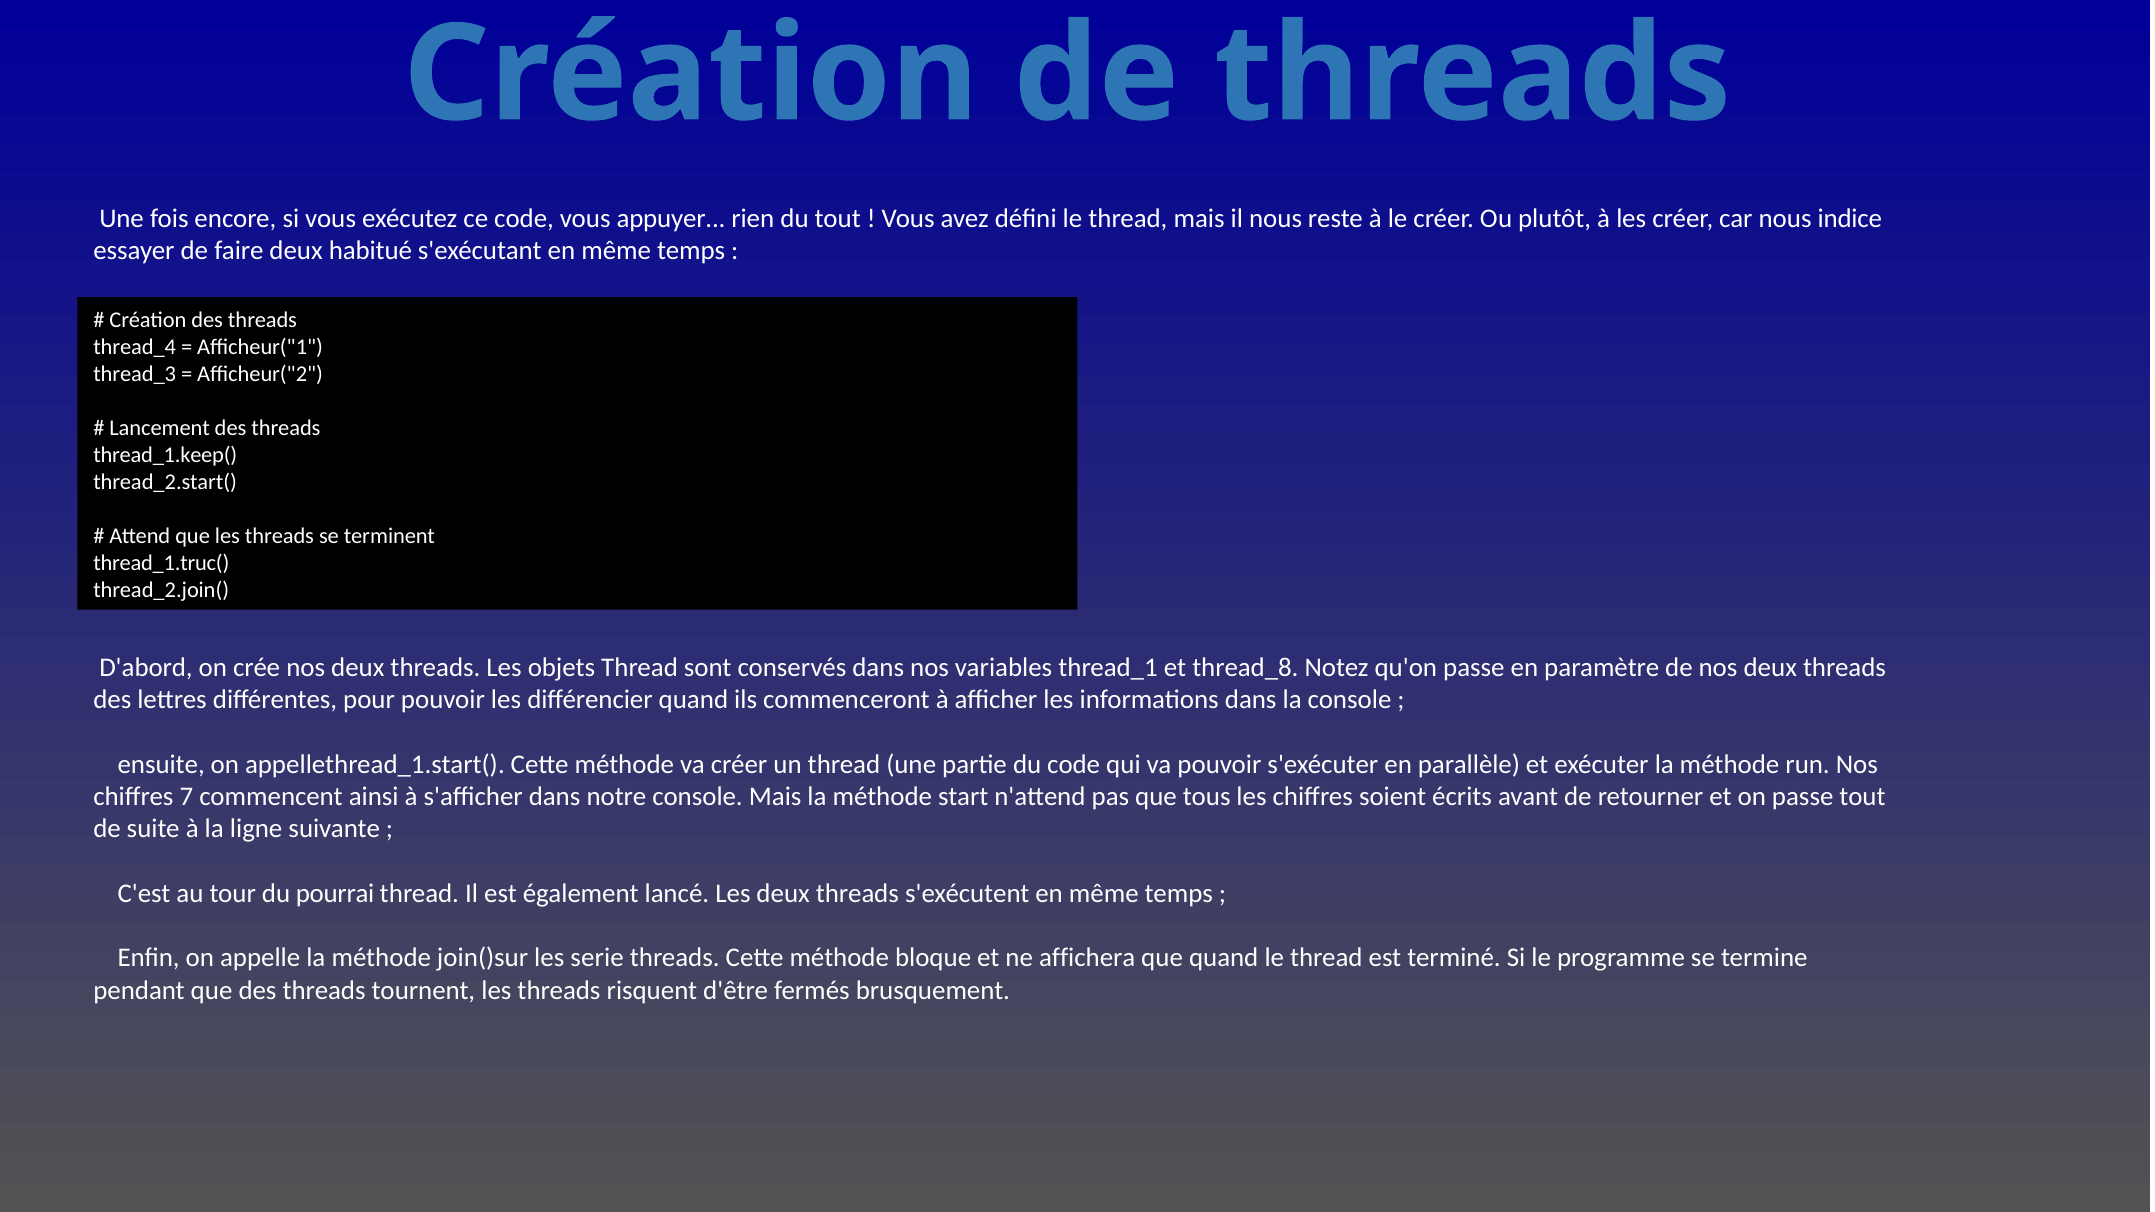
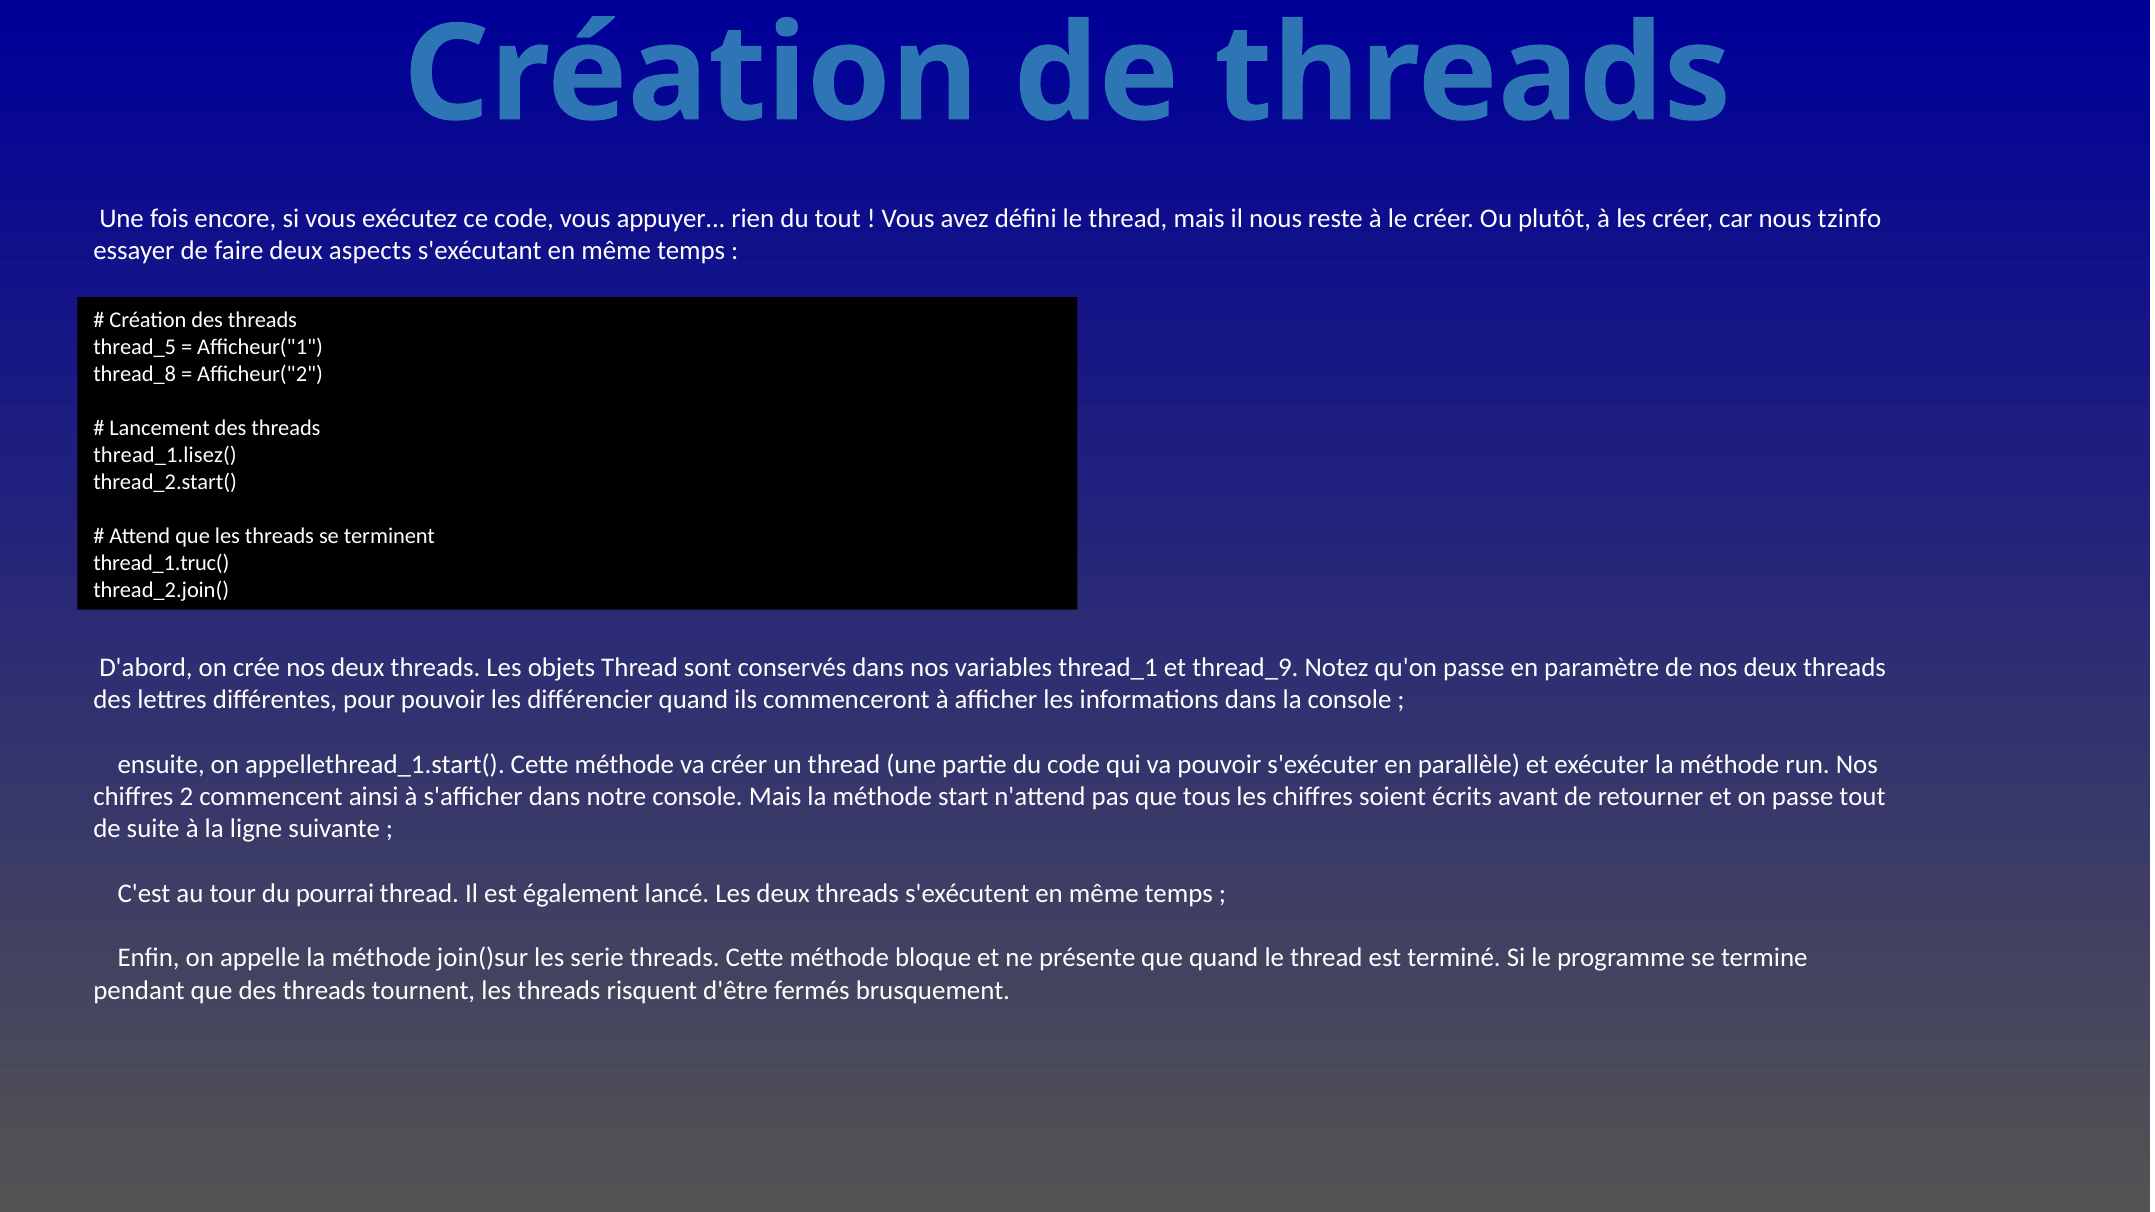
indice: indice -> tzinfo (1850, 218)
habitué: habitué -> aspects (370, 251)
thread_4: thread_4 -> thread_5 (135, 347)
thread_3: thread_3 -> thread_8 (135, 374)
thread_1.keep(: thread_1.keep( -> thread_1.lisez( (165, 455)
thread_8: thread_8 -> thread_9 (1245, 667)
7: 7 -> 2 (186, 797)
affichera: affichera -> présente (1087, 958)
